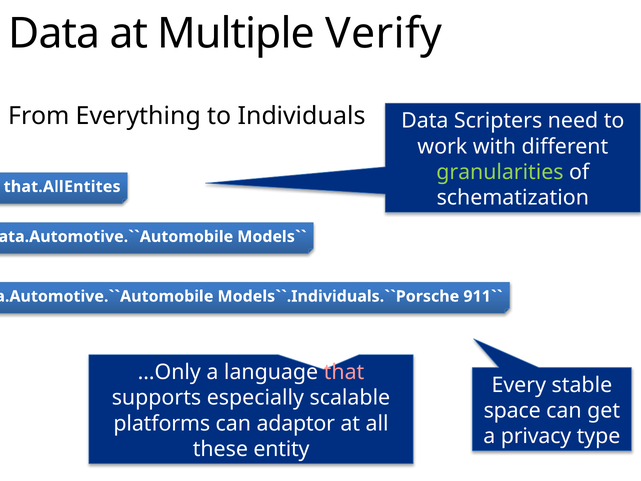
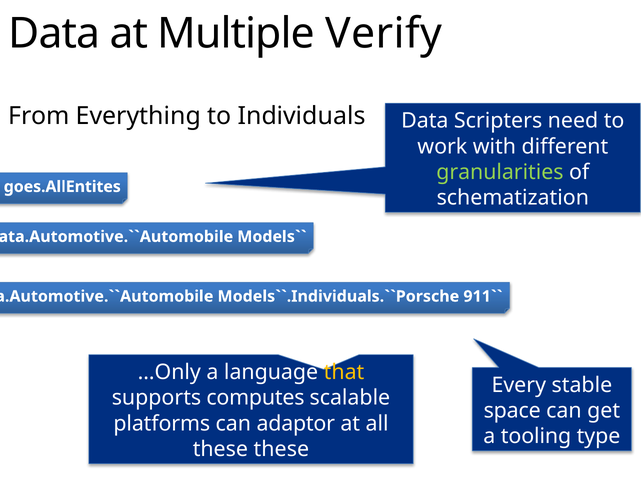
that.AllEntites: that.AllEntites -> goes.AllEntites (62, 187)
that colour: pink -> yellow (344, 372)
especially: especially -> computes (255, 398)
privacy: privacy -> tooling (536, 436)
these entity: entity -> these (281, 449)
